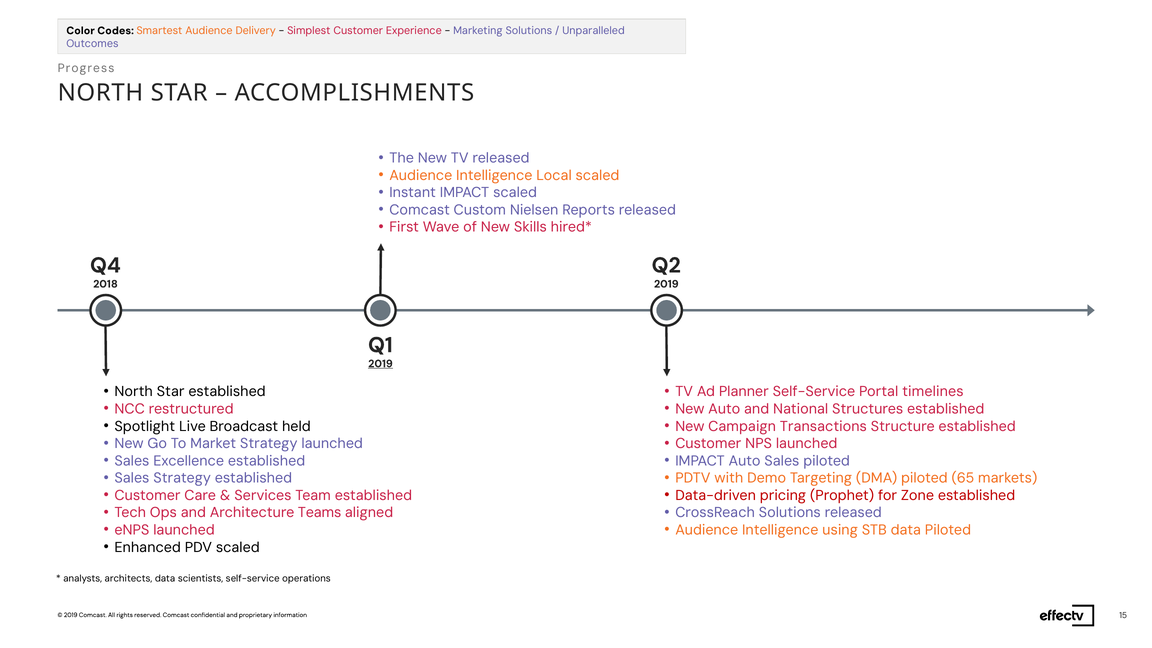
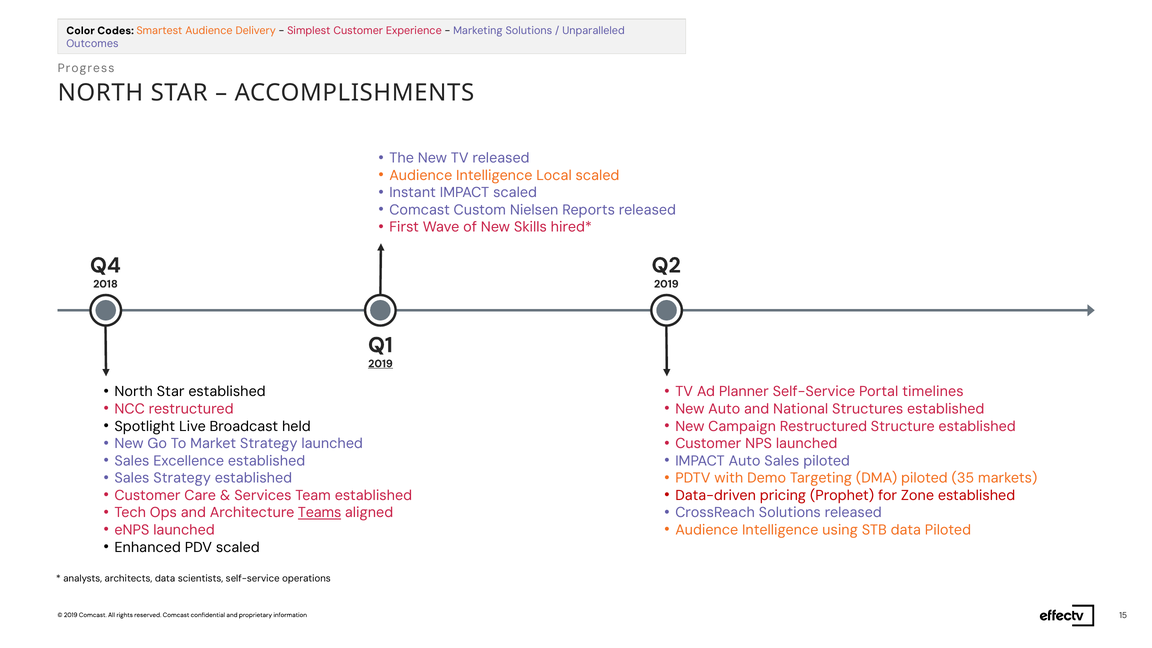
Campaign Transactions: Transactions -> Restructured (823, 426)
65: 65 -> 35 (963, 478)
Teams underline: none -> present (320, 513)
